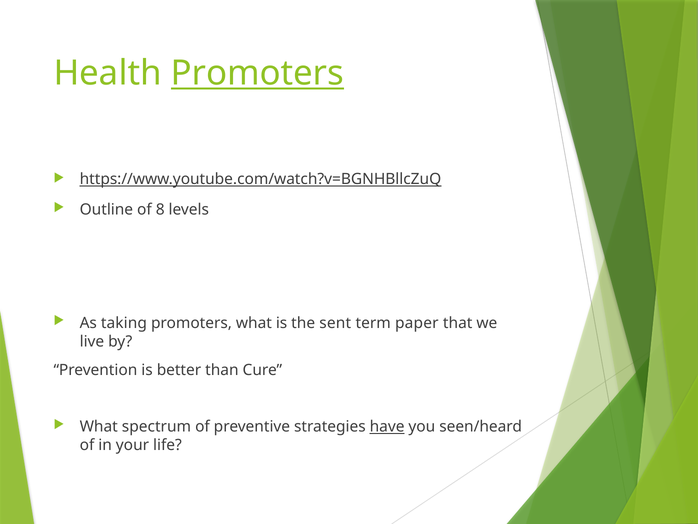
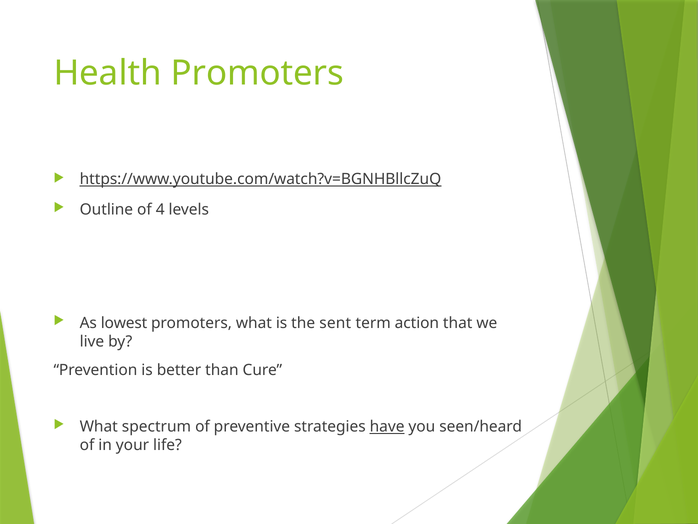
Promoters underline: present -> none (257, 73)
8: 8 -> 4 (160, 210)
taking: taking -> lowest (124, 323)
paper: paper -> action (417, 323)
